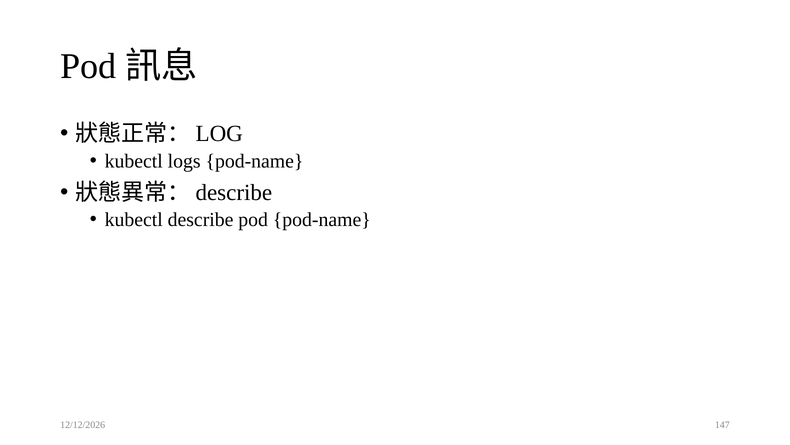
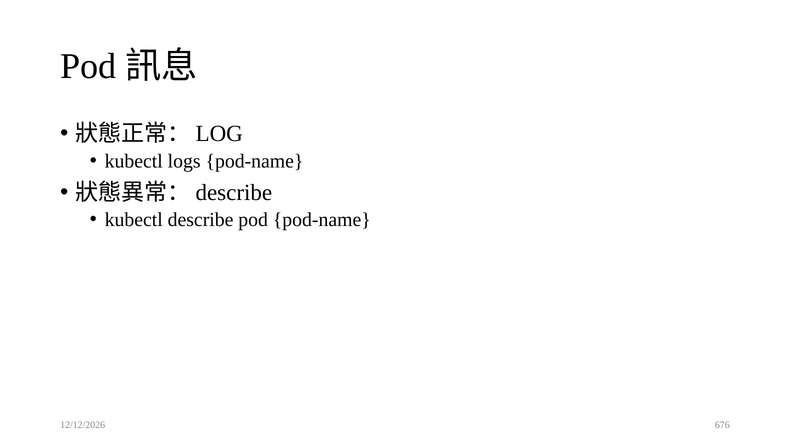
147: 147 -> 676 (722, 424)
